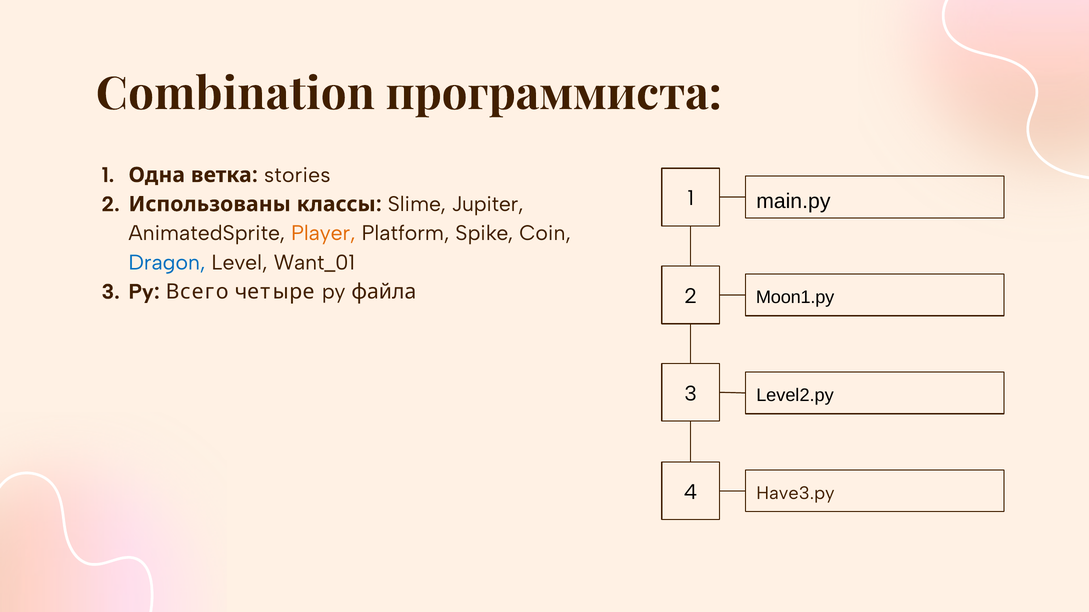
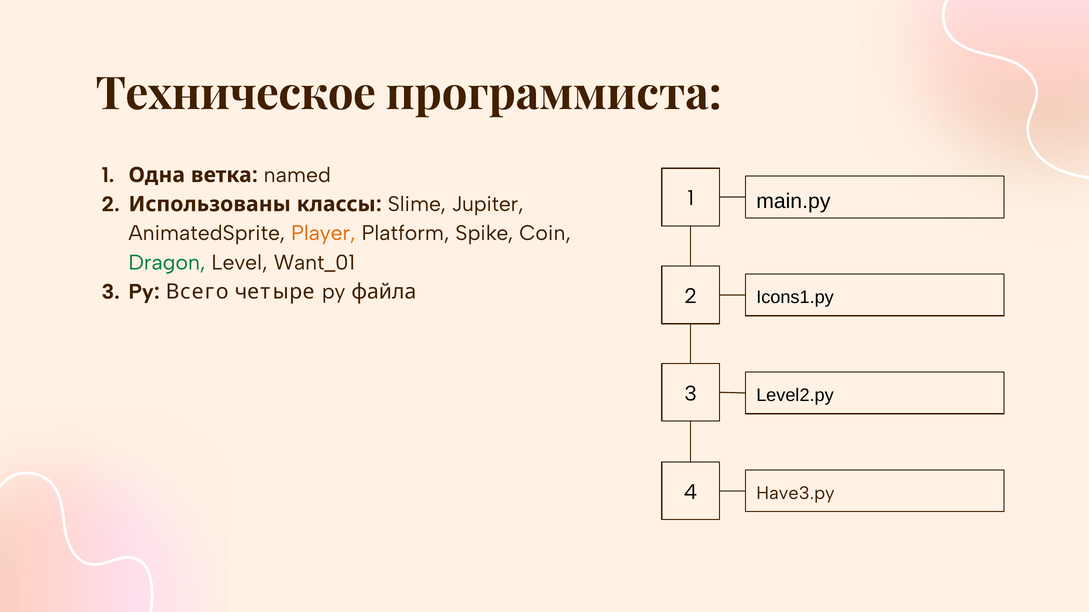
Combination: Combination -> Техническое (236, 94)
stories: stories -> named (297, 175)
Dragon colour: blue -> green (167, 263)
Moon1.py: Moon1.py -> Icons1.py (795, 297)
